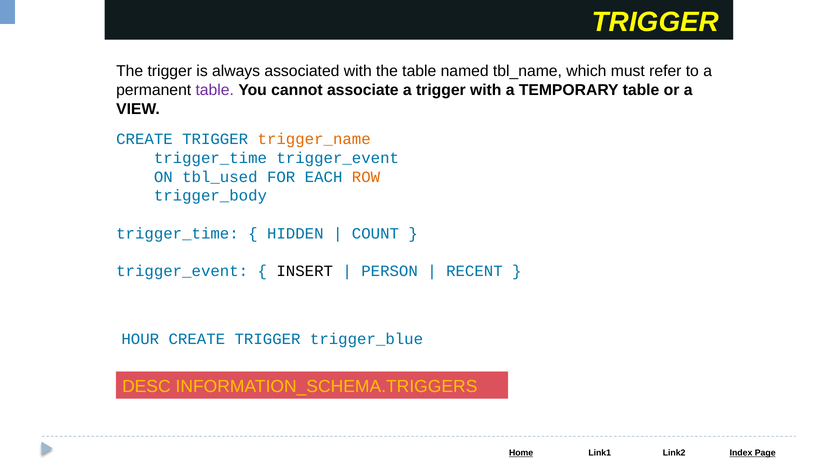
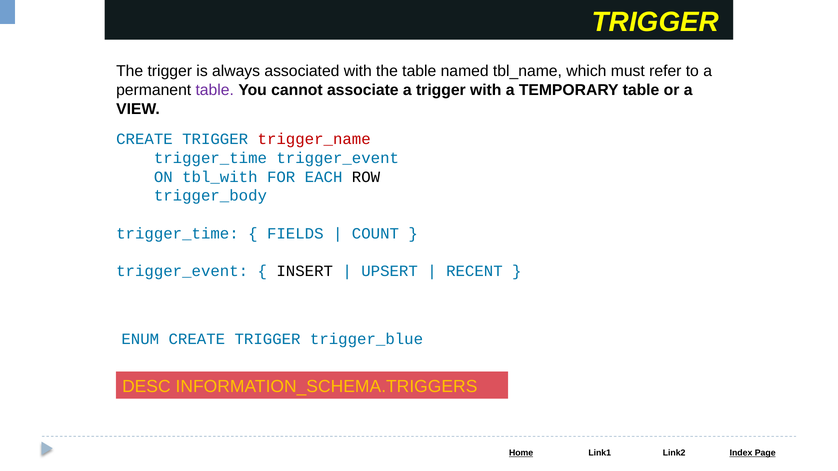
trigger_name colour: orange -> red (314, 139)
tbl_used: tbl_used -> tbl_with (220, 177)
ROW colour: orange -> black (366, 177)
HIDDEN: HIDDEN -> FIELDS (295, 234)
PERSON: PERSON -> UPSERT (390, 271)
HOUR: HOUR -> ENUM (140, 339)
